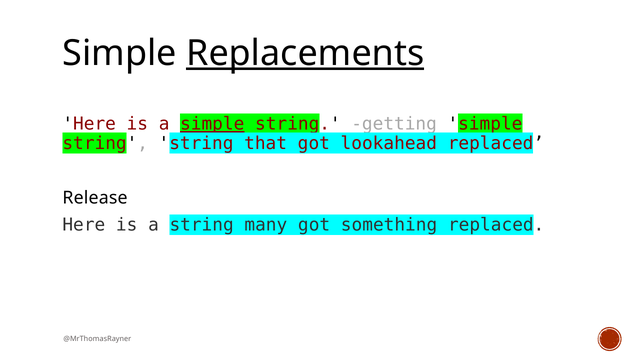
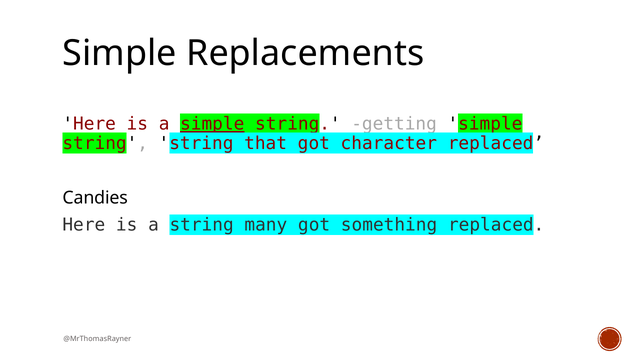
Replacements underline: present -> none (305, 53)
lookahead: lookahead -> character (389, 143)
Release: Release -> Candies (95, 197)
